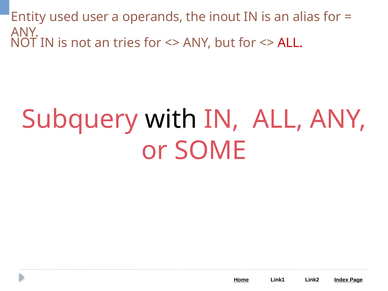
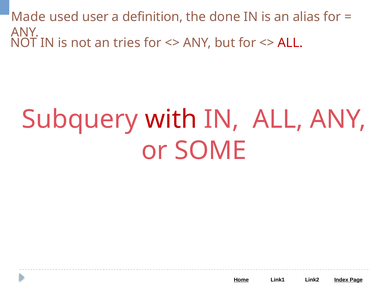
Entity: Entity -> Made (28, 17)
operands: operands -> definition (153, 17)
inout: inout -> done (225, 17)
with colour: black -> red (171, 119)
